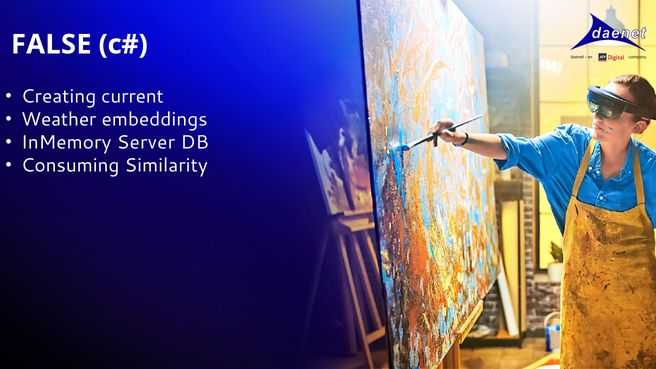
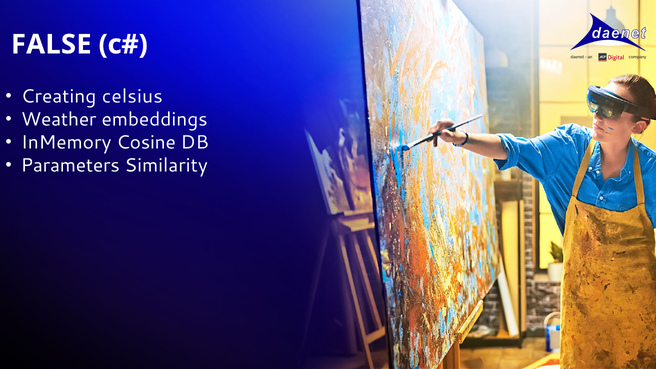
current: current -> celsius (132, 97)
Server: Server -> Cosine (146, 143)
Consuming: Consuming -> Parameters (70, 166)
